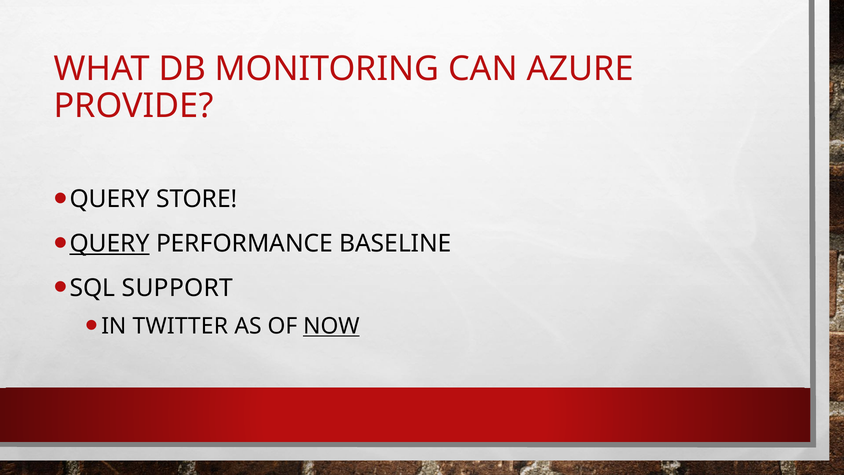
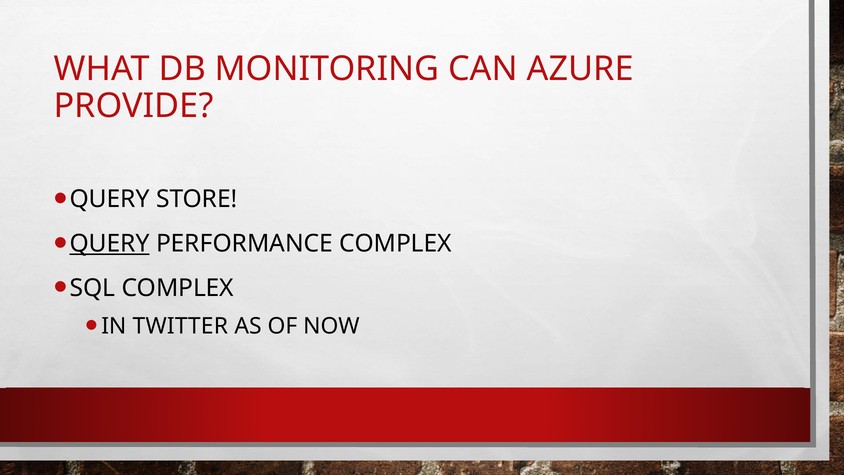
PERFORMANCE BASELINE: BASELINE -> COMPLEX (395, 243)
SQL SUPPORT: SUPPORT -> COMPLEX (178, 288)
NOW underline: present -> none (331, 326)
